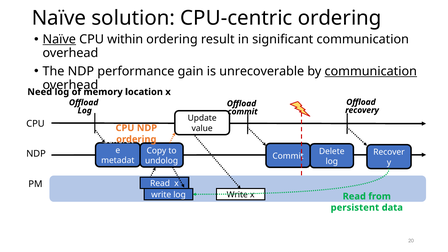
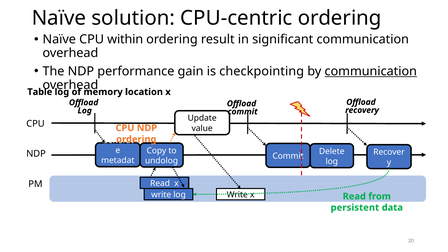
Naïve underline: present -> none (59, 39)
unrecoverable: unrecoverable -> checkpointing (262, 71)
Need: Need -> Table (40, 92)
